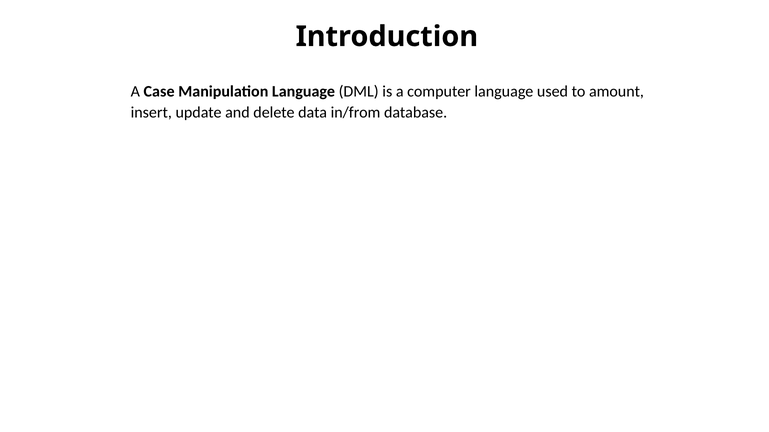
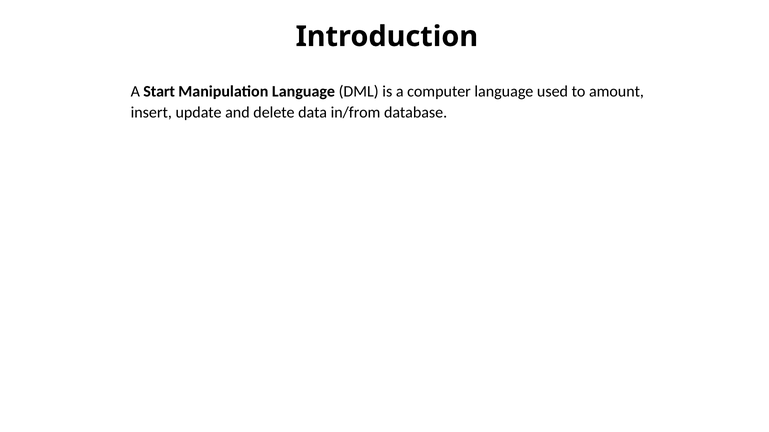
Case: Case -> Start (159, 92)
